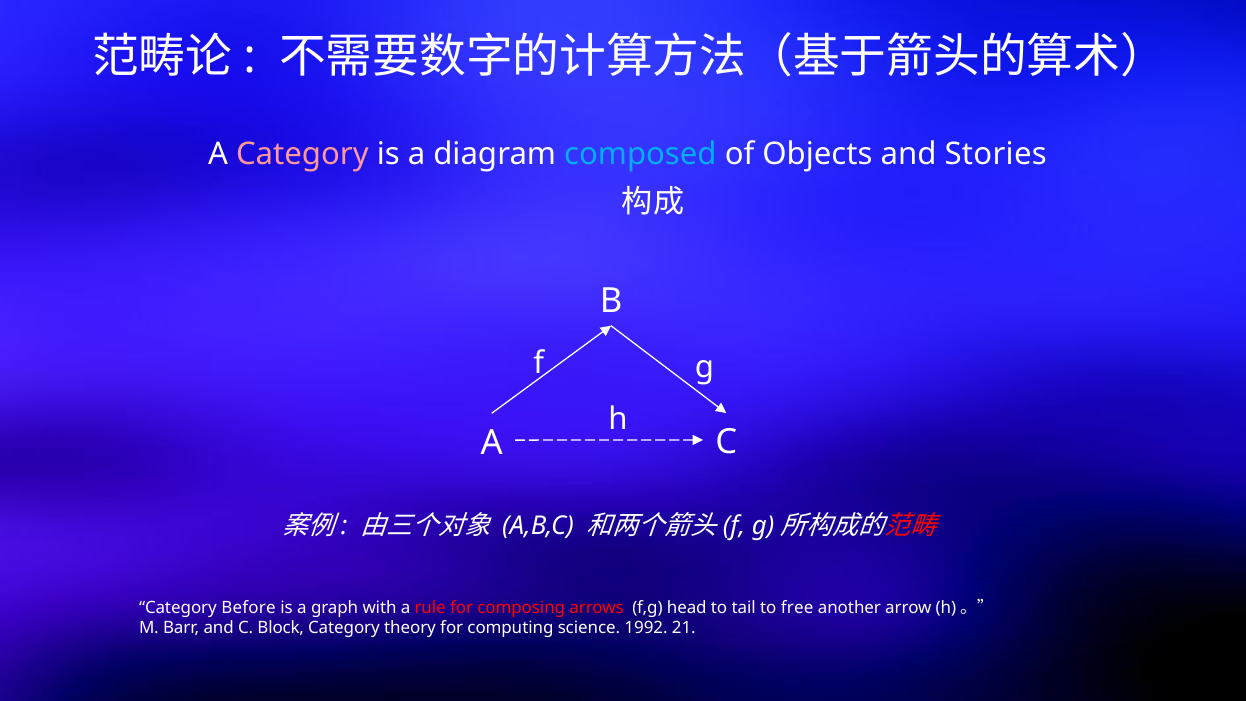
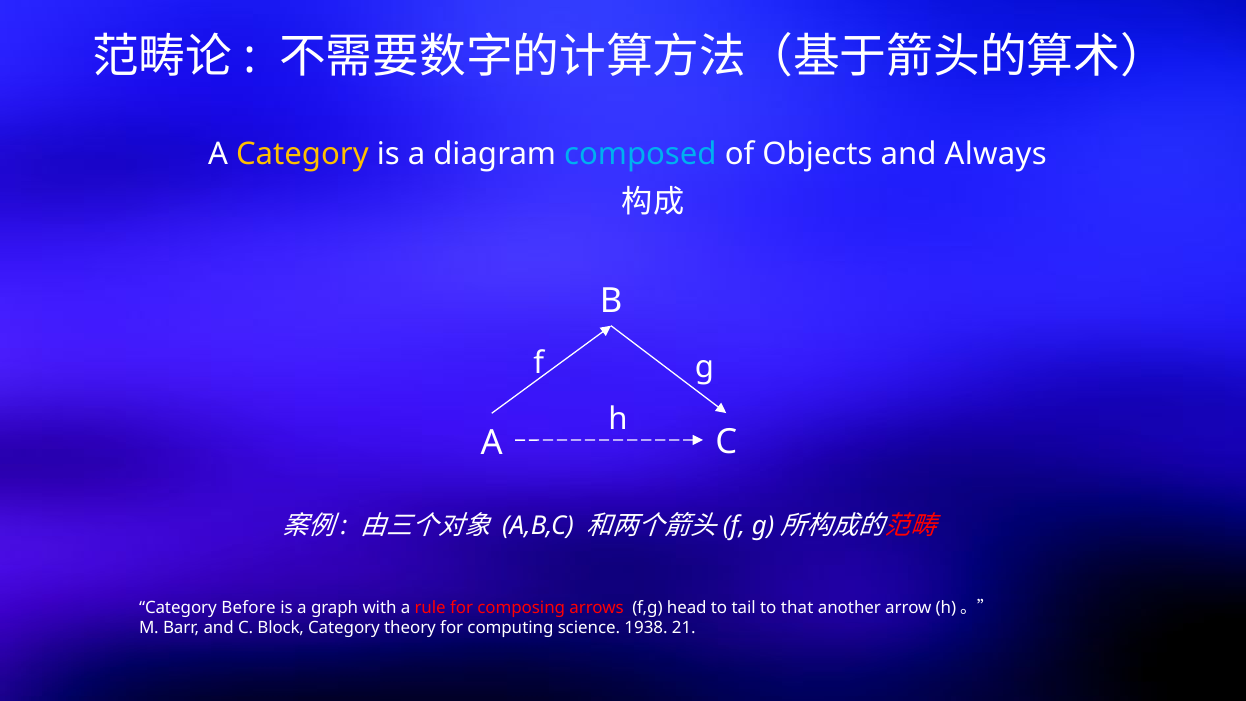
Category colour: pink -> yellow (302, 154)
Stories: Stories -> Always (996, 154)
free: free -> that (797, 608)
1992: 1992 -> 1938 (646, 628)
